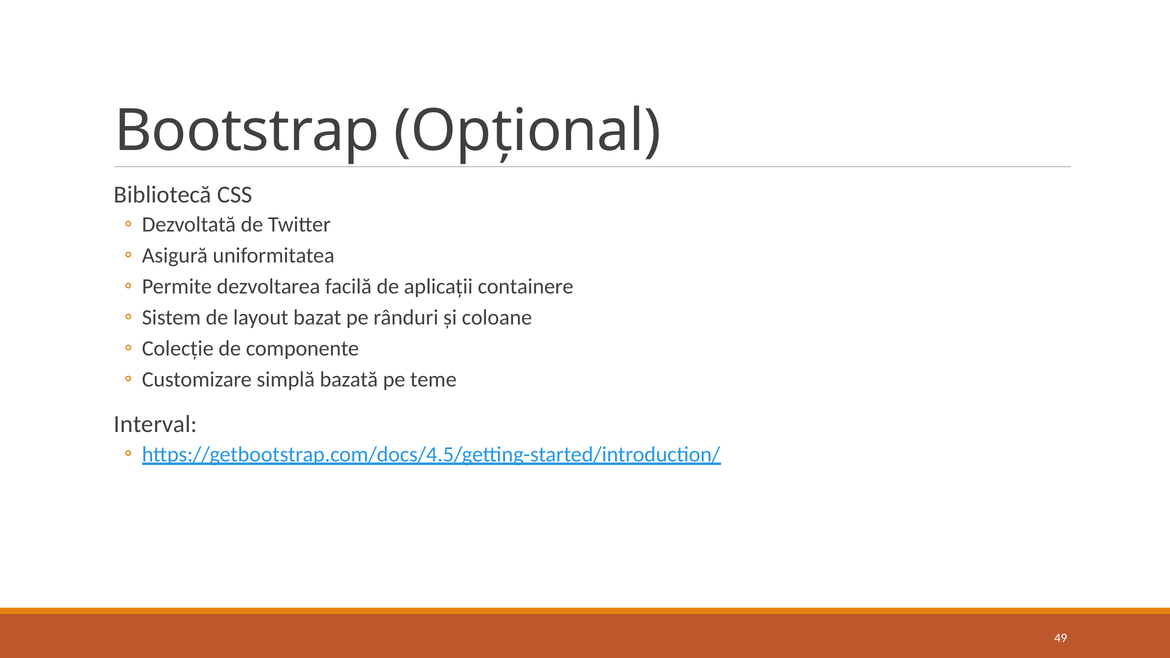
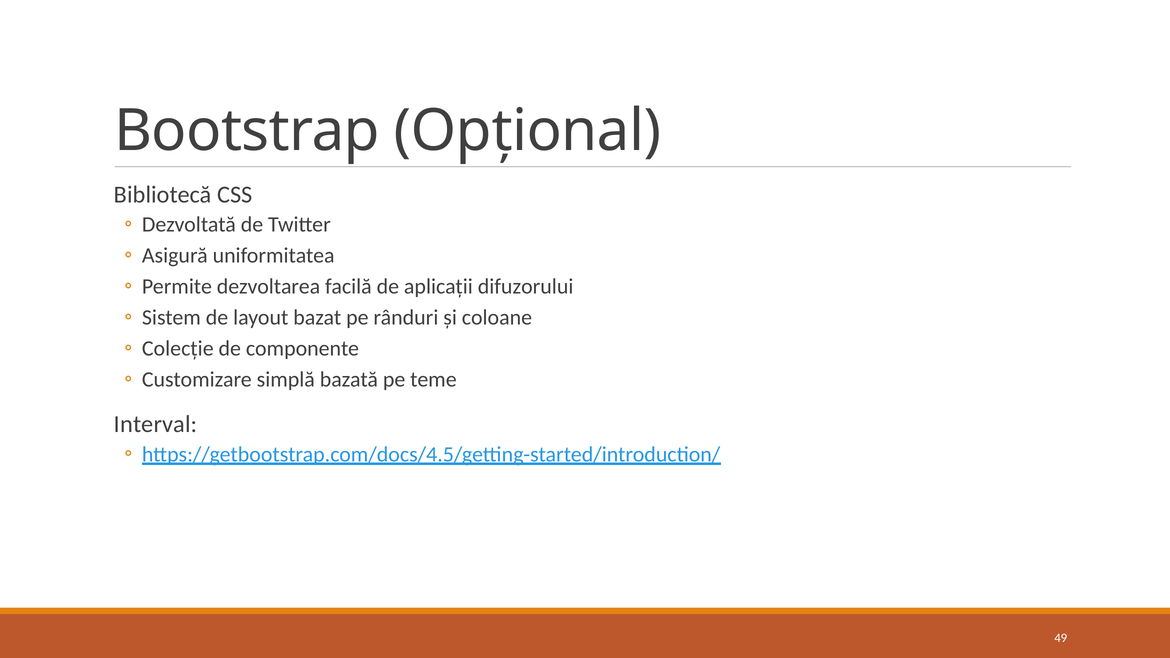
containere: containere -> difuzorului (526, 287)
